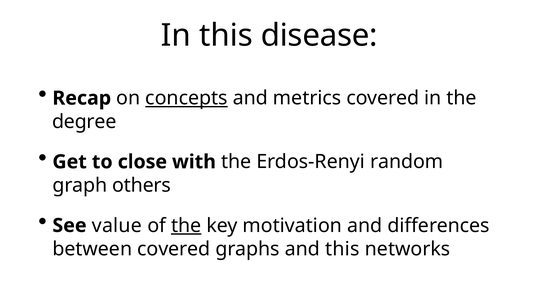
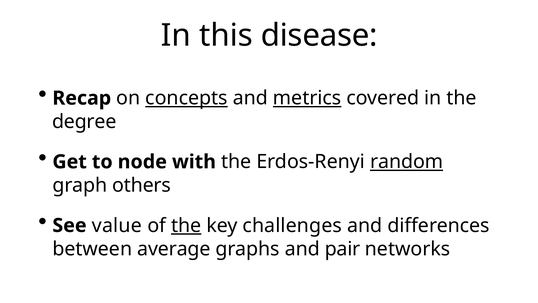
metrics underline: none -> present (307, 98)
close: close -> node (142, 162)
random underline: none -> present (407, 162)
motivation: motivation -> challenges (292, 225)
between covered: covered -> average (174, 249)
and this: this -> pair (342, 249)
